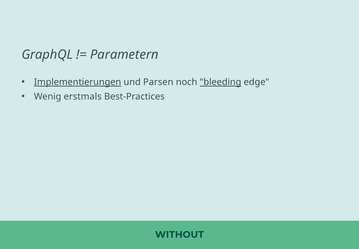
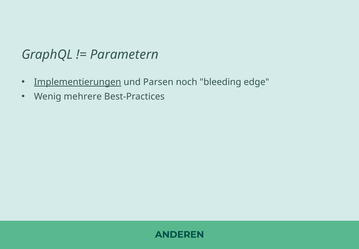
bleeding underline: present -> none (221, 82)
erstmals: erstmals -> mehrere (83, 96)
WITHOUT: WITHOUT -> ANDEREN (180, 234)
